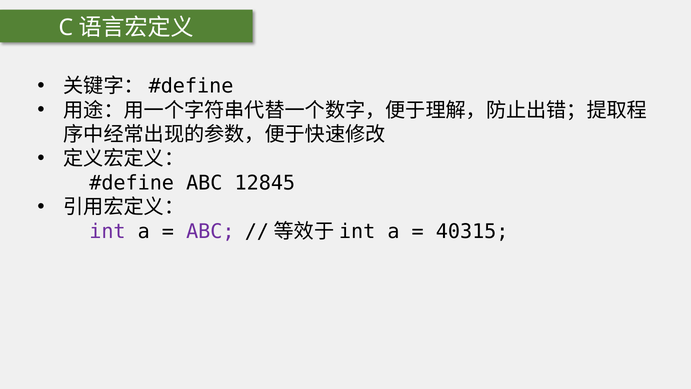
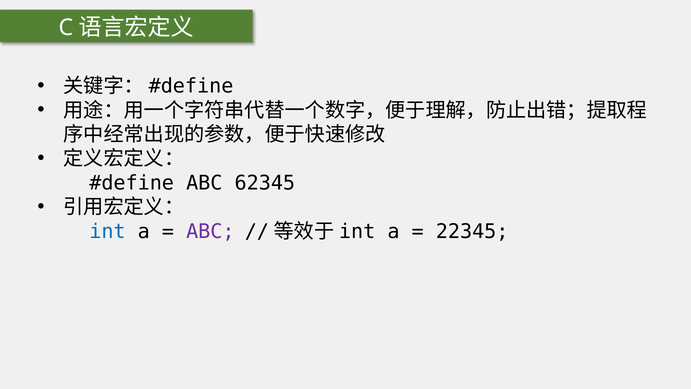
12845: 12845 -> 62345 (265, 183)
int colour: purple -> blue (107, 231)
40315: 40315 -> 22345 (472, 231)
